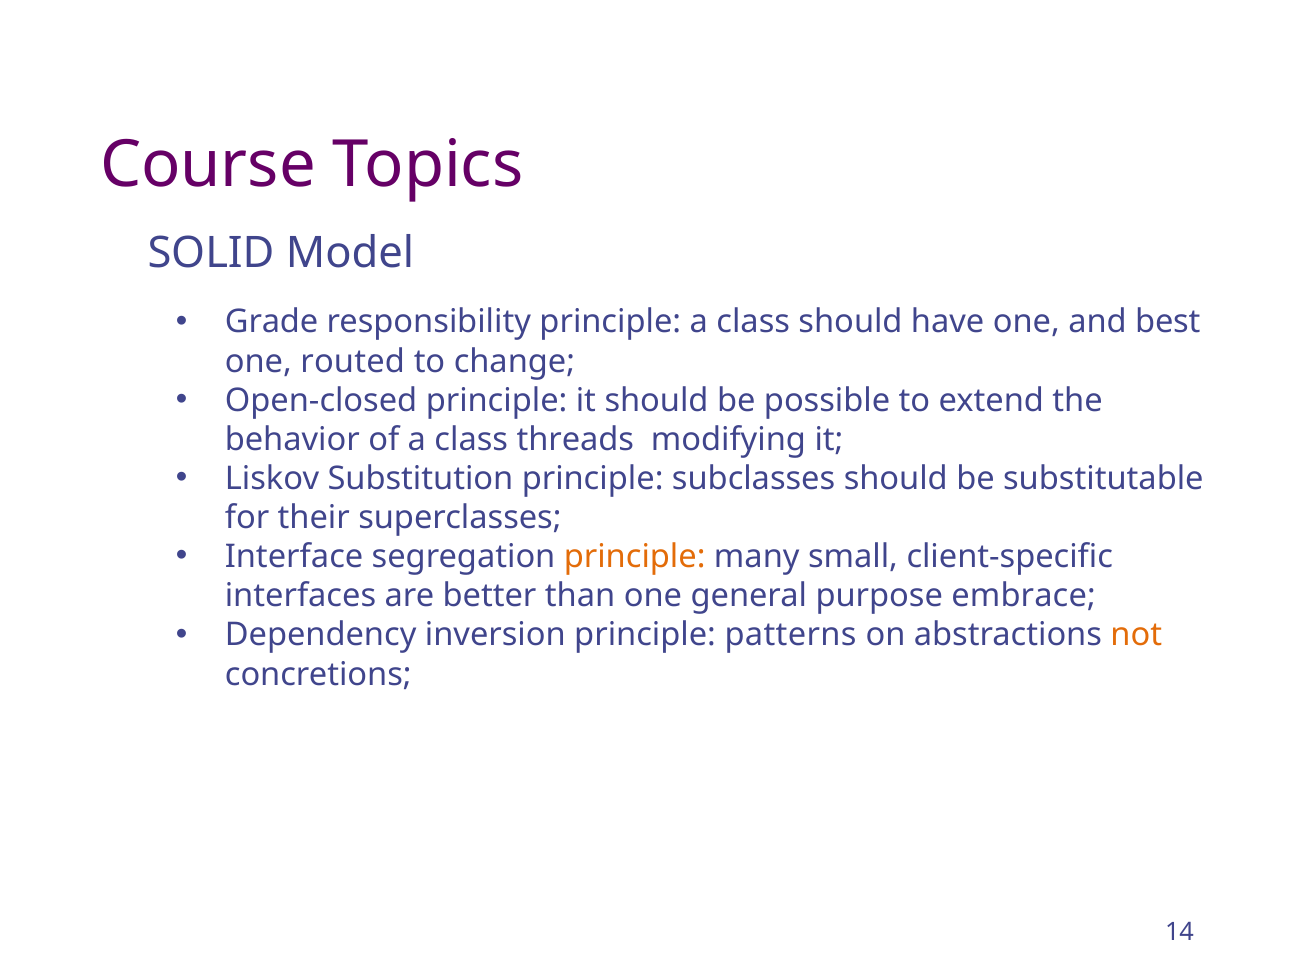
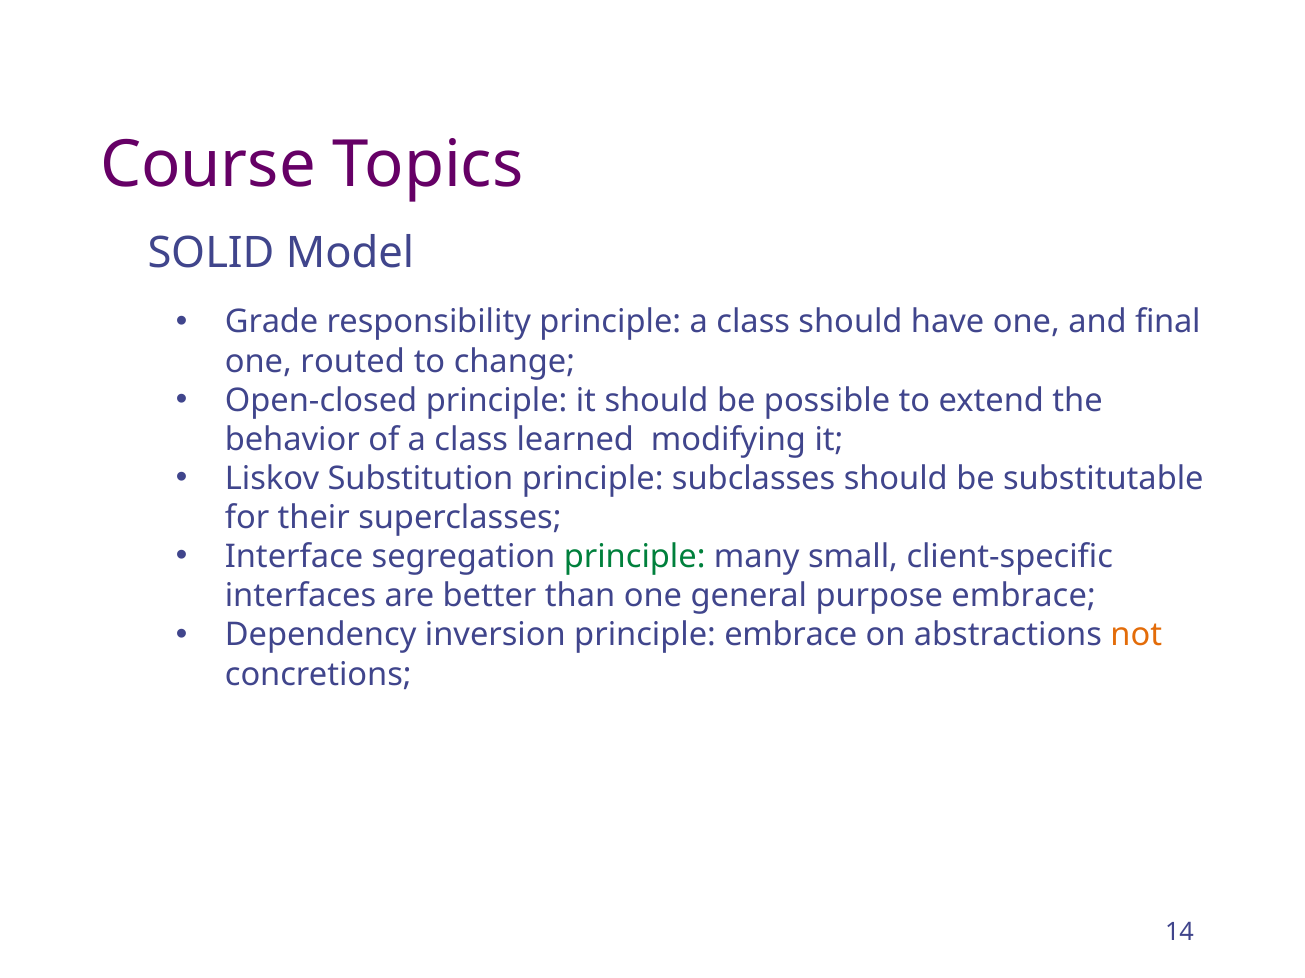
best: best -> final (1168, 322)
threads: threads -> learned (575, 440)
principle colour: orange -> green (635, 557)
principle patterns: patterns -> embrace (791, 636)
